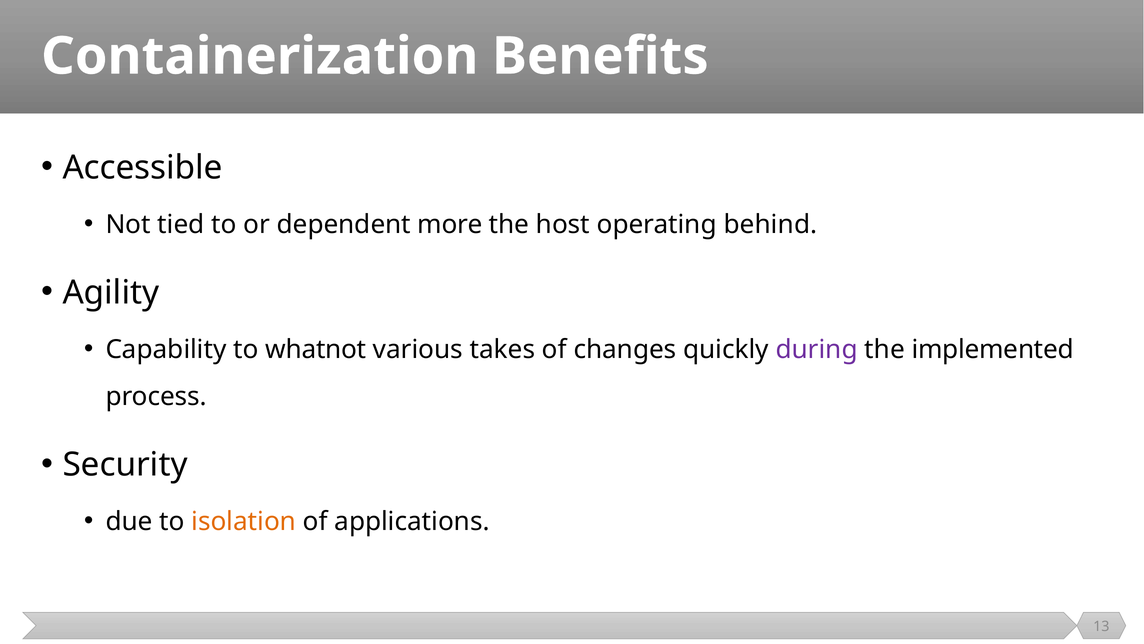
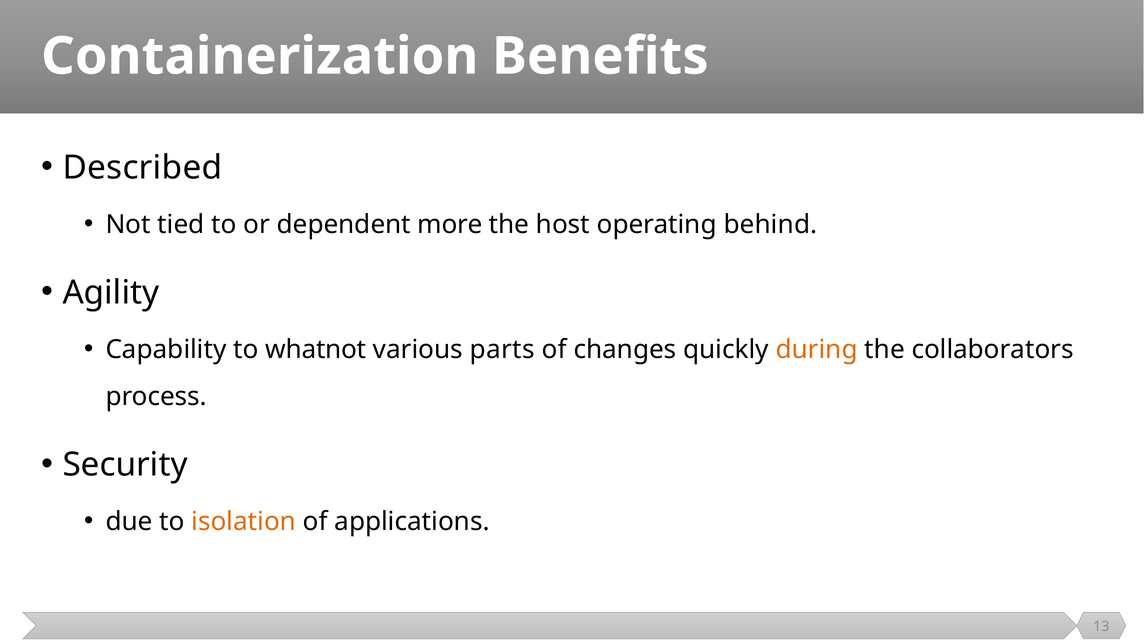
Accessible: Accessible -> Described (142, 168)
takes: takes -> parts (502, 349)
during colour: purple -> orange (817, 349)
implemented: implemented -> collaborators (993, 349)
